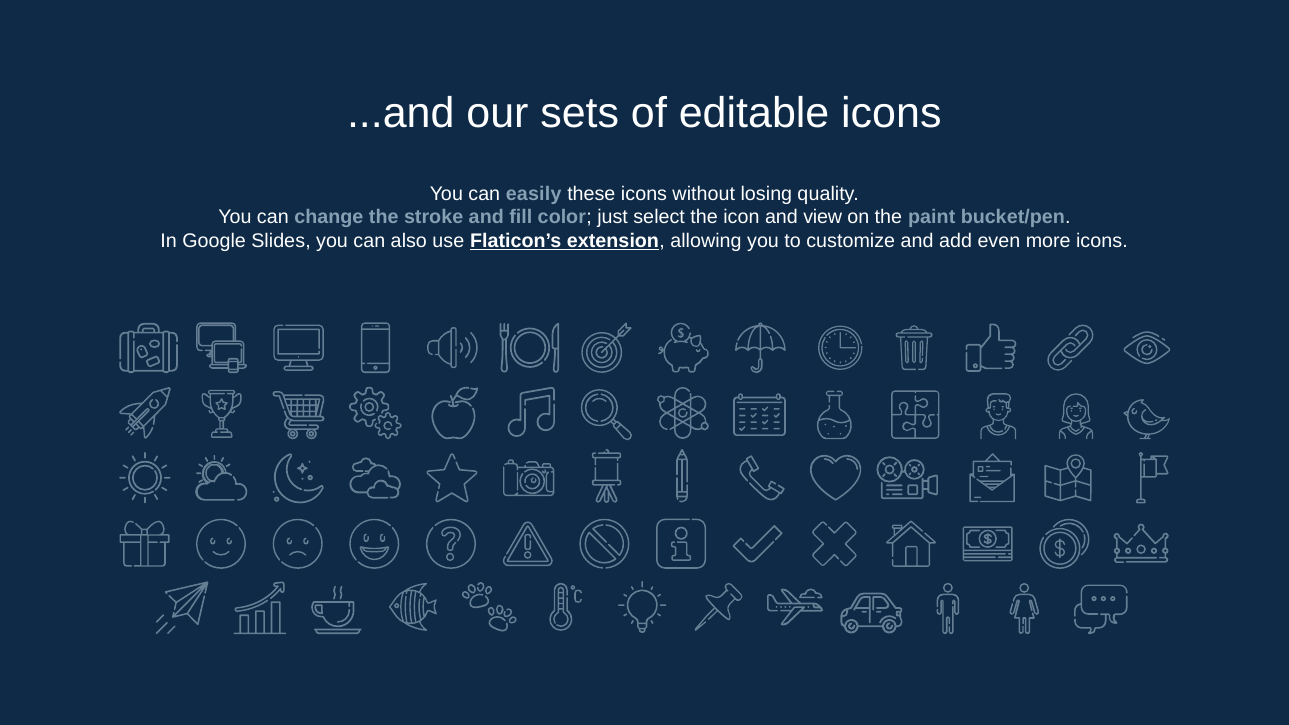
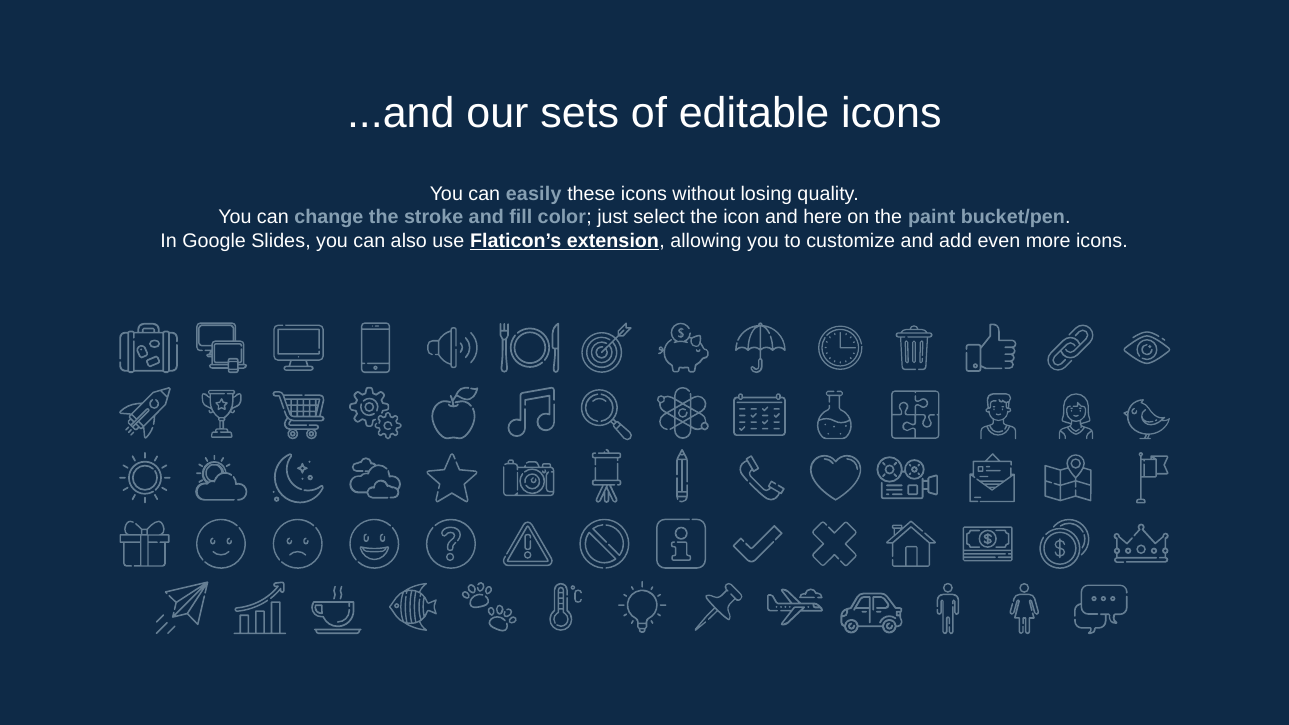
view: view -> here (823, 217)
